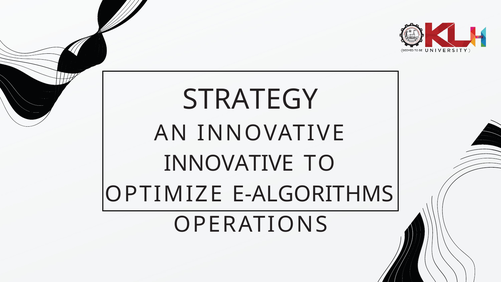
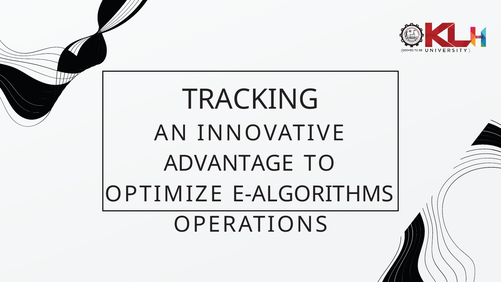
STRATEGY: STRATEGY -> TRACKING (250, 100)
INNOVATIVE: INNOVATIVE -> ADVANTAGE (229, 164)
